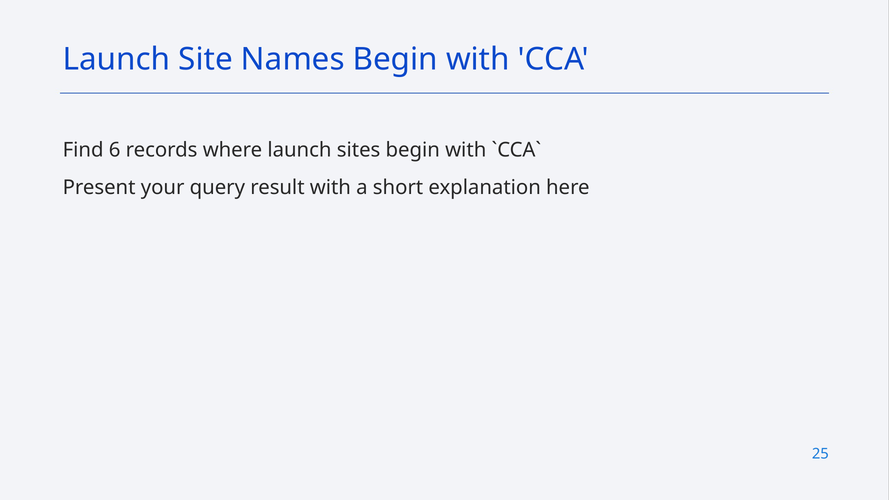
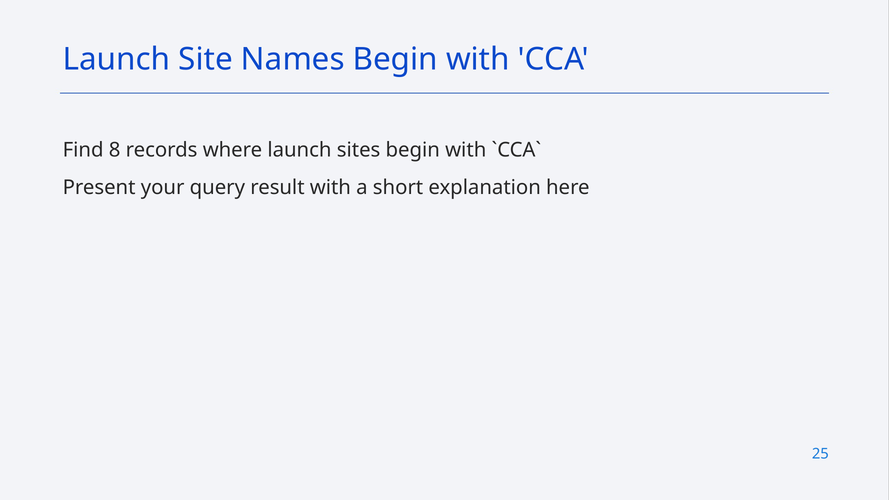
6: 6 -> 8 (115, 150)
